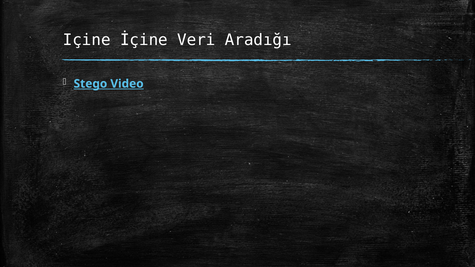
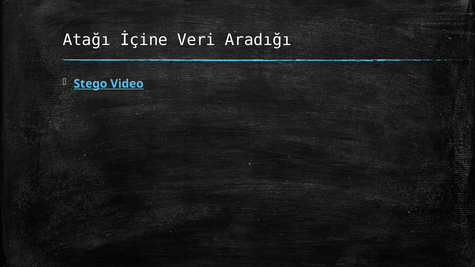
Içine: Içine -> Atağı (87, 40)
